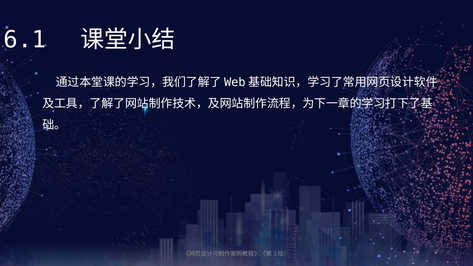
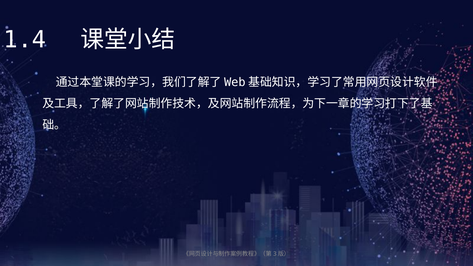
6.1: 6.1 -> 1.4 (25, 40)
